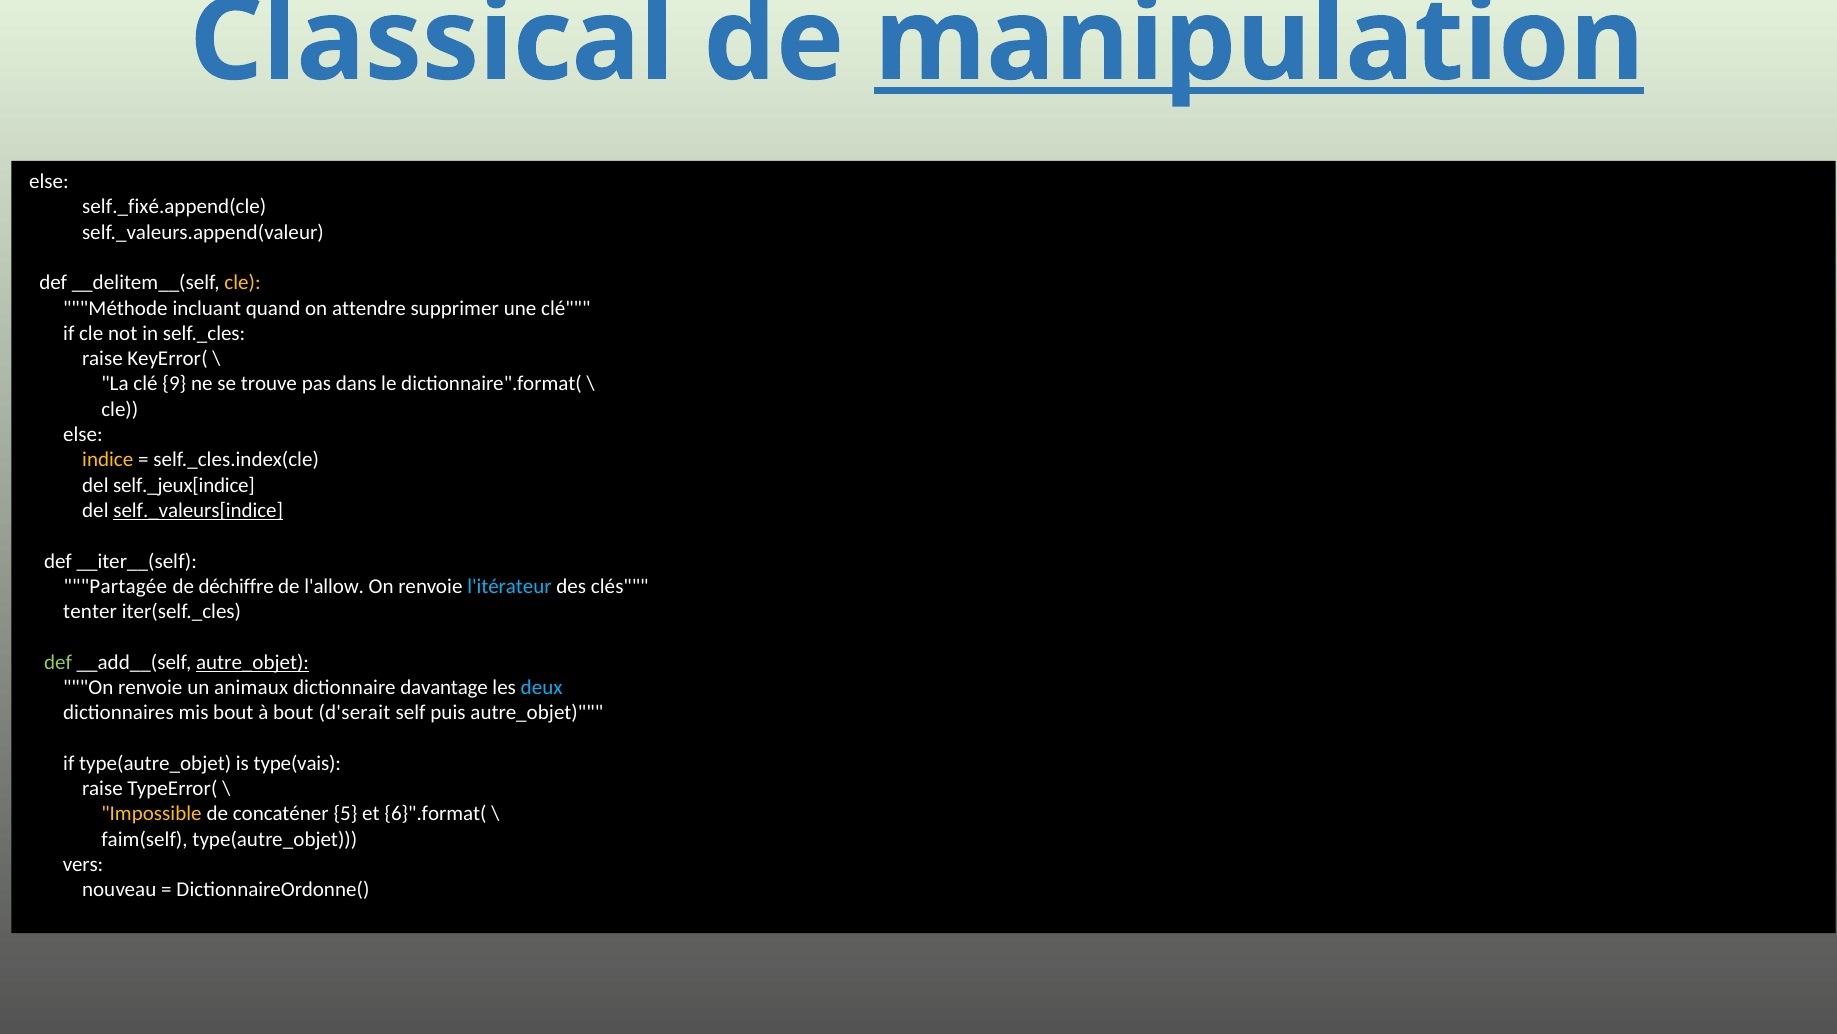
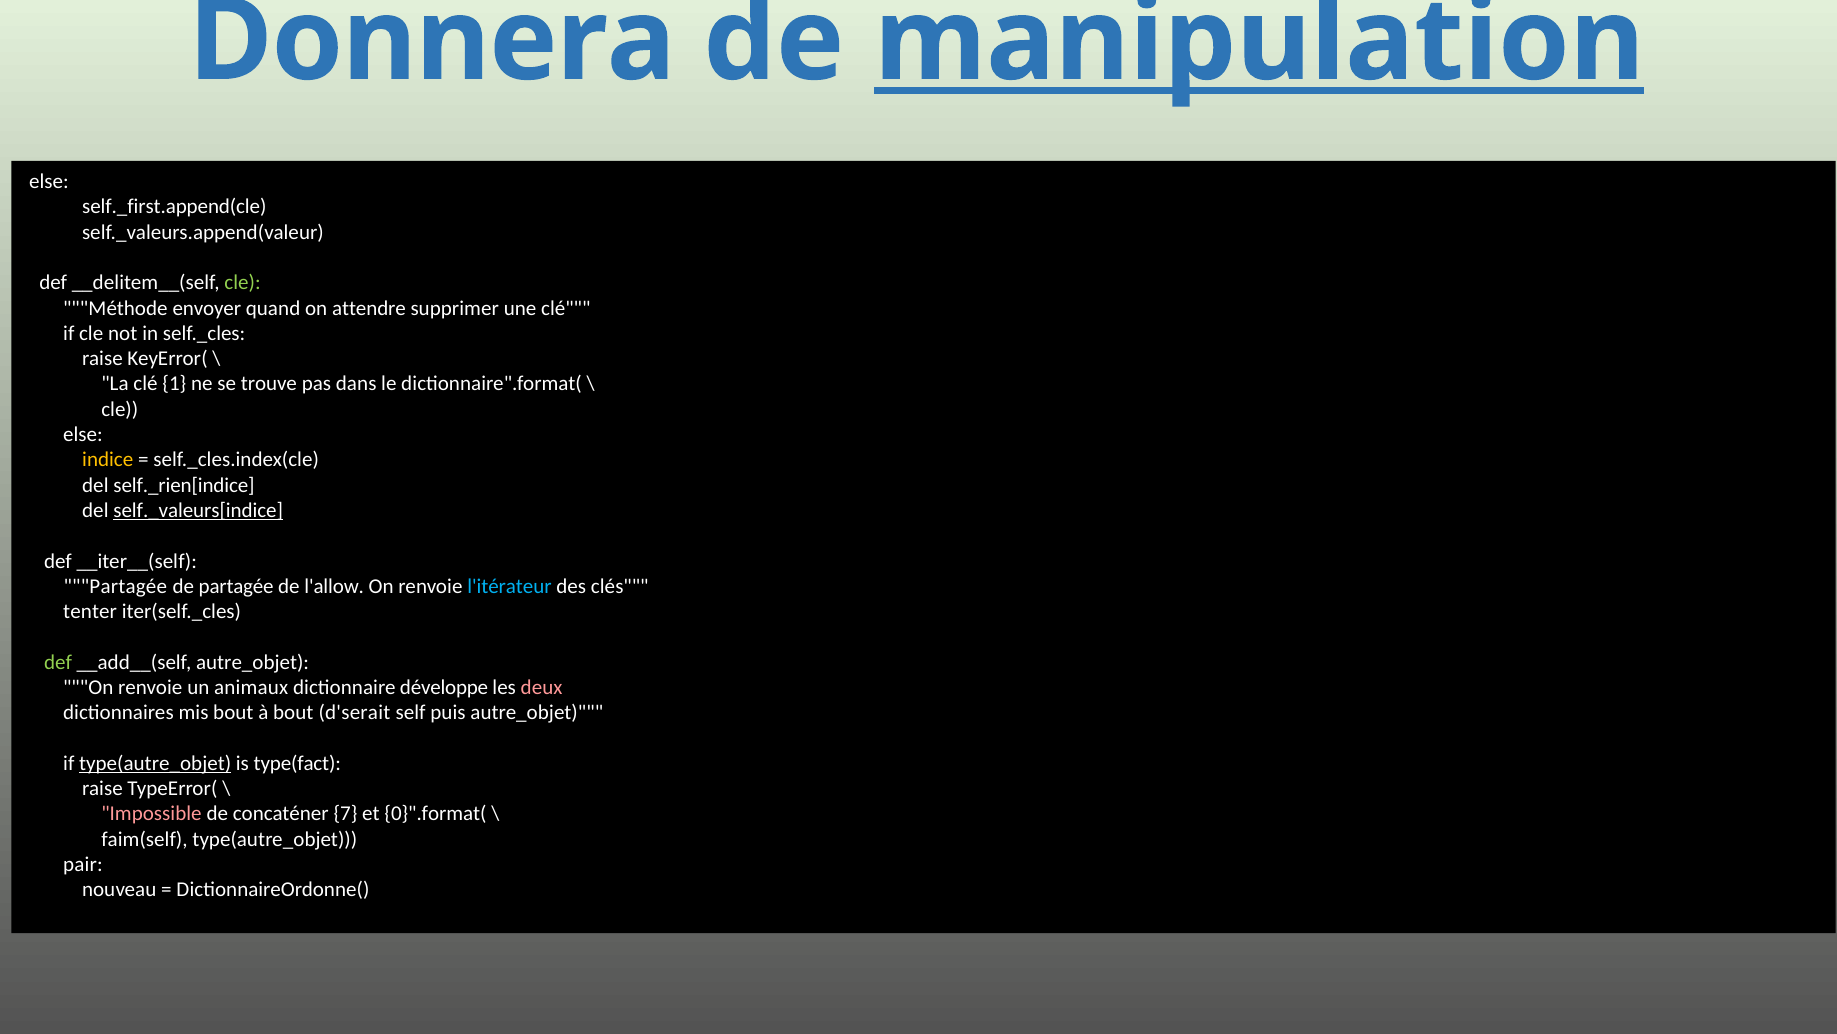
Classical: Classical -> Donnera (432, 41)
self._fixé.append(cle: self._fixé.append(cle -> self._first.append(cle (174, 207)
cle colour: yellow -> light green (243, 283)
incluant: incluant -> envoyer (207, 308)
9: 9 -> 1 (174, 384)
self._jeux[indice: self._jeux[indice -> self._rien[indice (184, 485)
de déchiffre: déchiffre -> partagée (236, 586)
autre_objet underline: present -> none (253, 662)
davantage: davantage -> développe (444, 687)
deux colour: light blue -> pink (542, 687)
type(autre_objet underline: none -> present (155, 763)
type(vais: type(vais -> type(fact (297, 763)
Impossible colour: yellow -> pink (151, 813)
5: 5 -> 7 (345, 813)
6}".format(: 6}".format( -> 0}".format( (435, 813)
vers: vers -> pair (83, 864)
